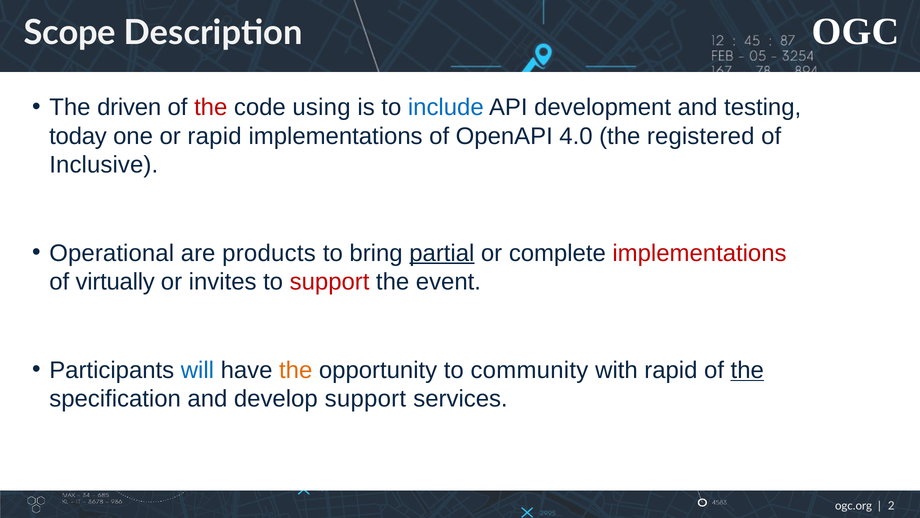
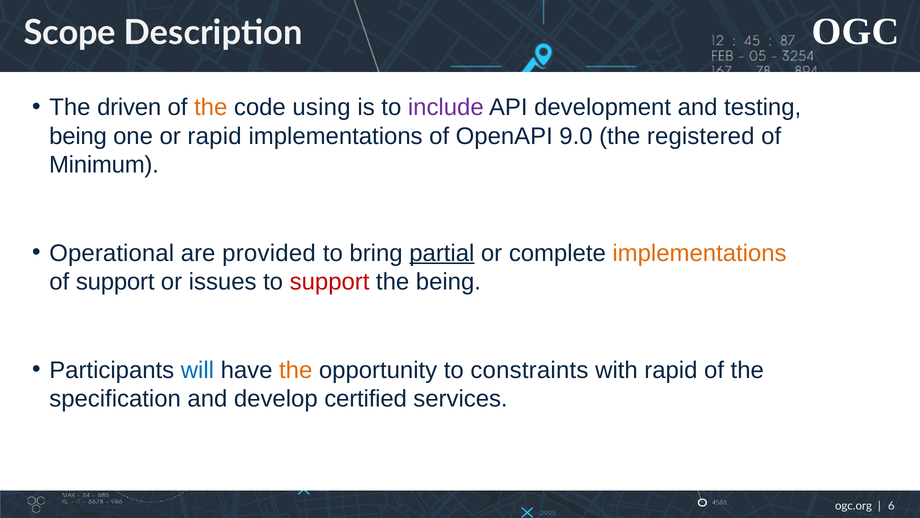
the colour: red -> orange (211, 107)
include colour: blue -> purple (446, 107)
today: today -> being (78, 136)
4.0: 4.0 -> 9.0 (576, 136)
Inclusive: Inclusive -> Minimum (104, 165)
products: products -> provided (269, 253)
implementations colour: red -> orange (700, 253)
of virtually: virtually -> support (115, 282)
invites: invites -> issues (223, 282)
the event: event -> being (448, 282)
community: community -> constraints (529, 370)
the underline: present -> none (747, 370)
develop support: support -> certified (366, 399)
2: 2 -> 6 (891, 505)
